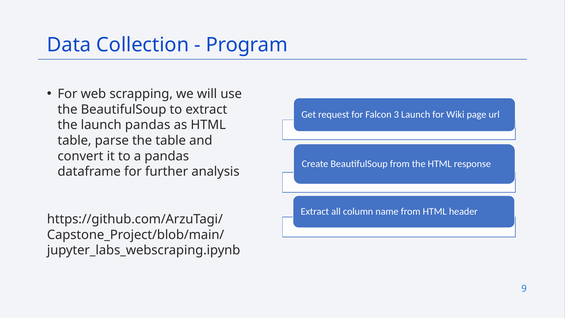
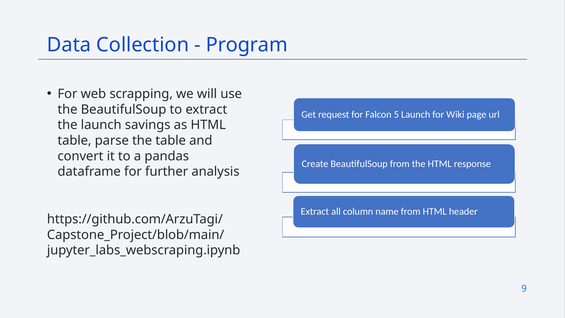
3: 3 -> 5 (396, 115)
launch pandas: pandas -> savings (148, 125)
